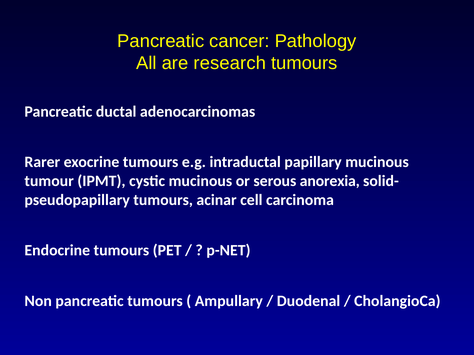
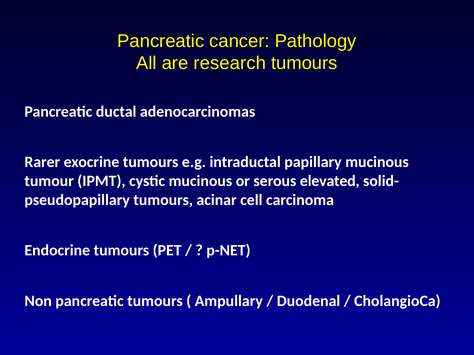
anorexia: anorexia -> elevated (330, 181)
